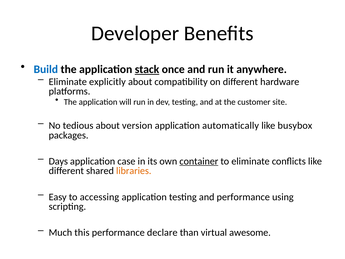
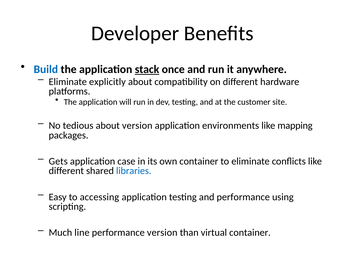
automatically: automatically -> environments (231, 125)
busybox: busybox -> mapping (295, 125)
Days: Days -> Gets (58, 161)
container underline: present -> none (199, 161)
libraries colour: orange -> blue (134, 171)
this: this -> line (82, 232)
performance declare: declare -> version (162, 232)
virtual awesome: awesome -> container (250, 232)
